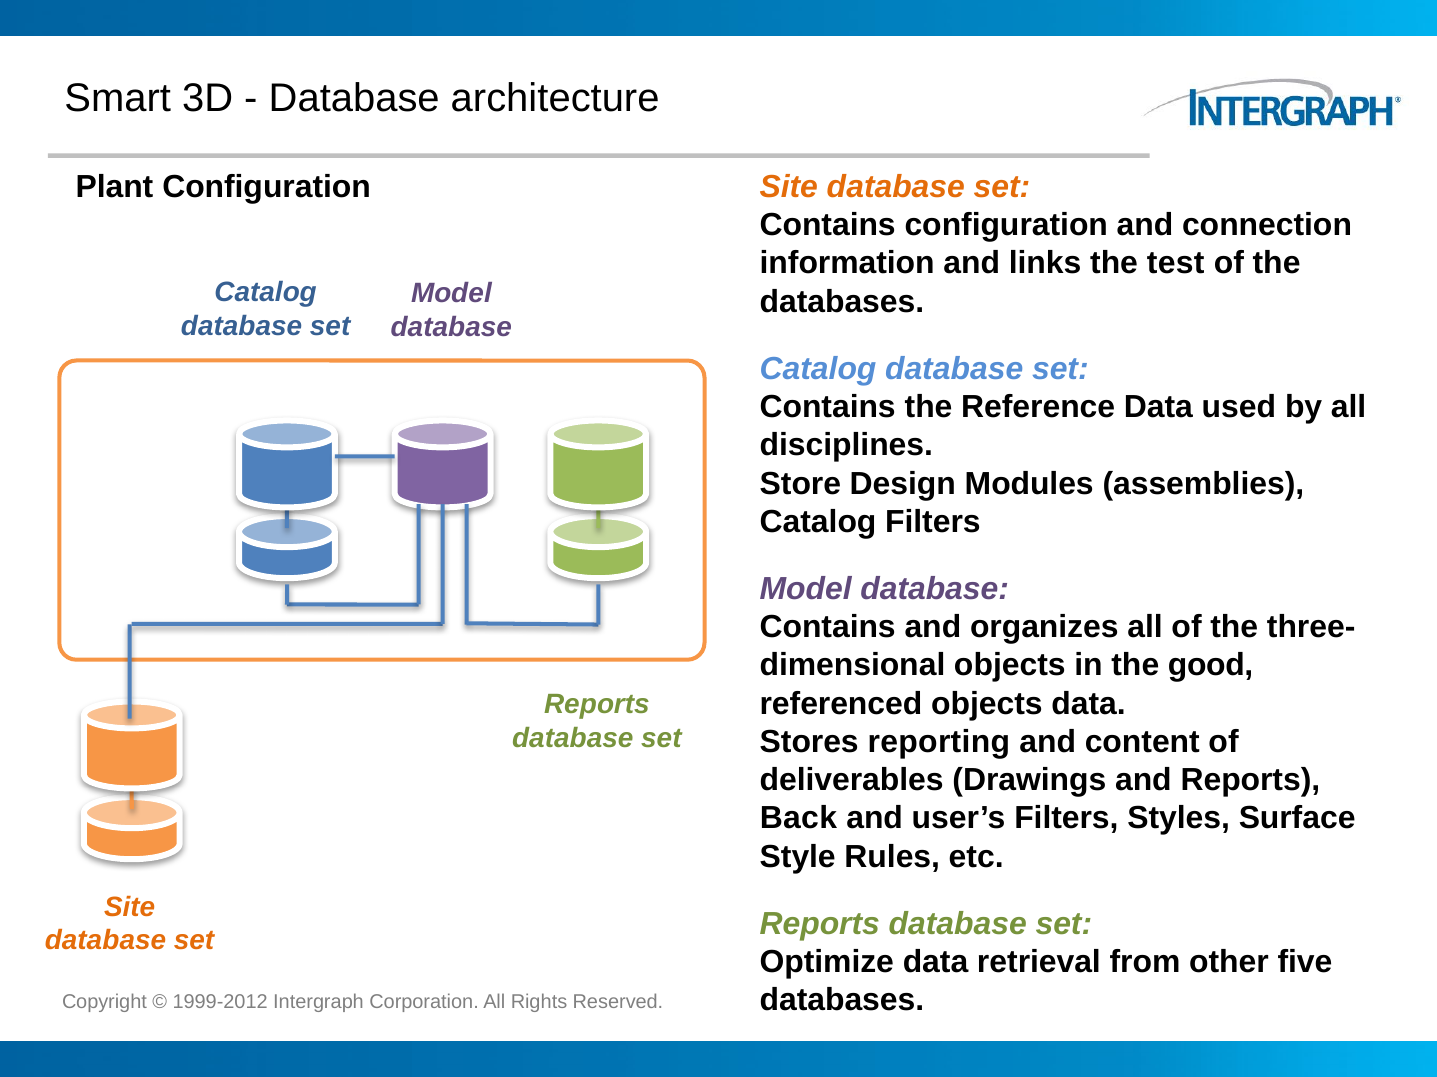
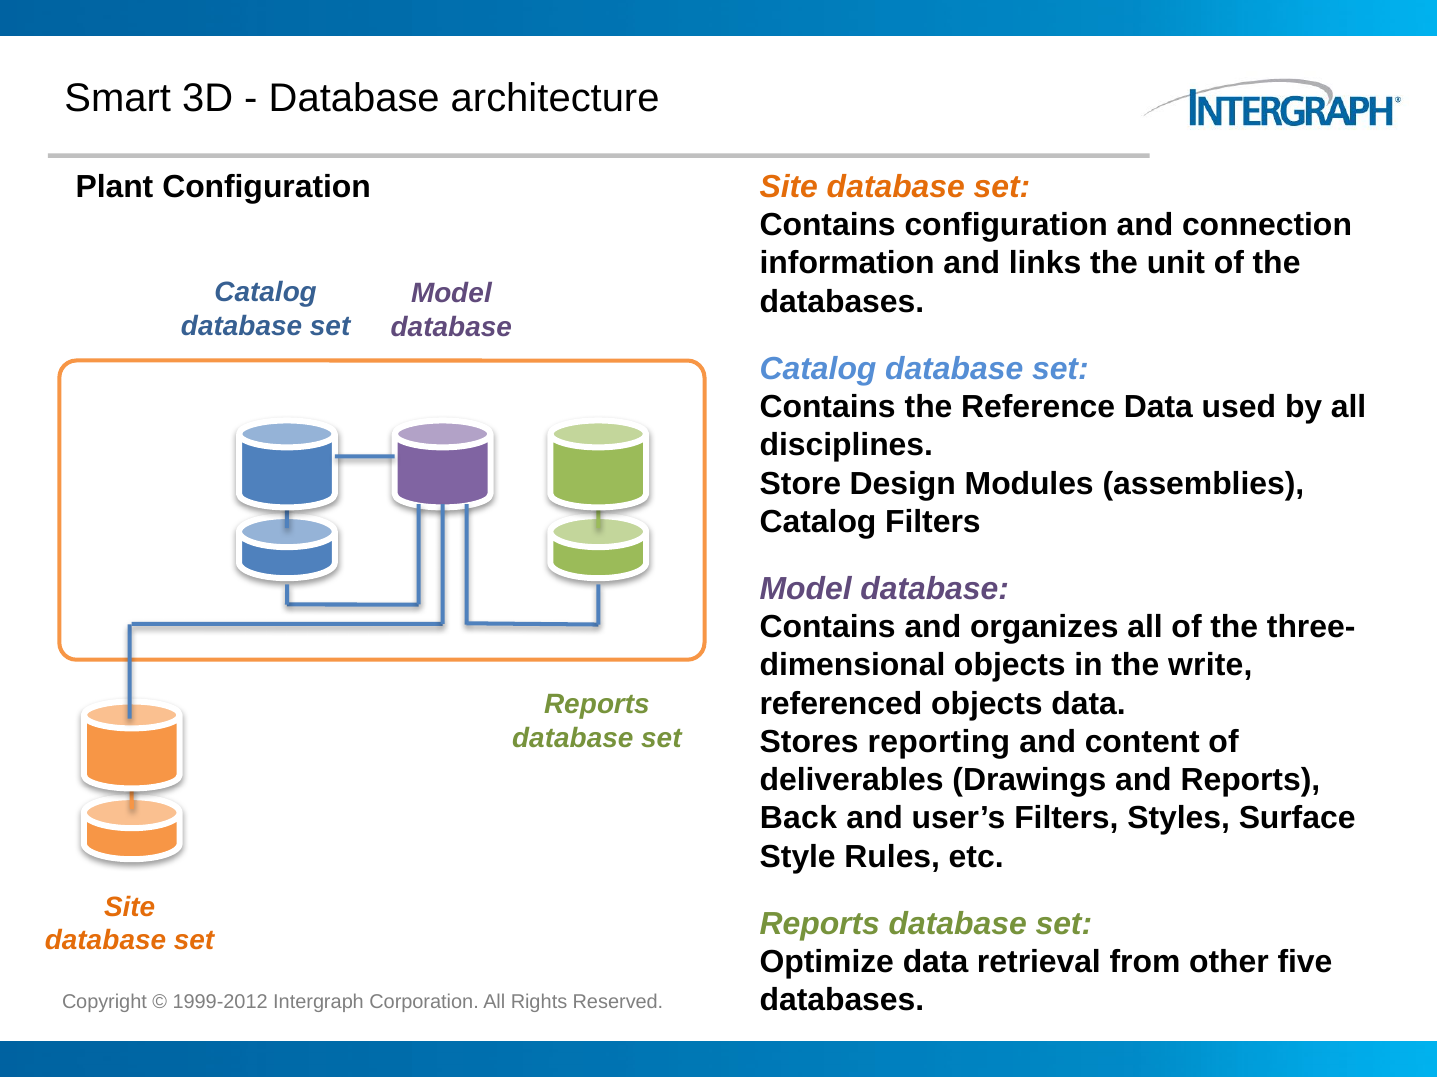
test: test -> unit (1176, 264)
good: good -> write (1210, 666)
